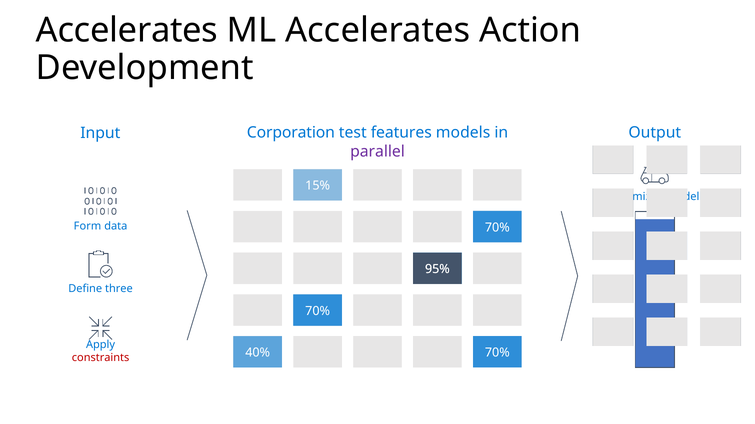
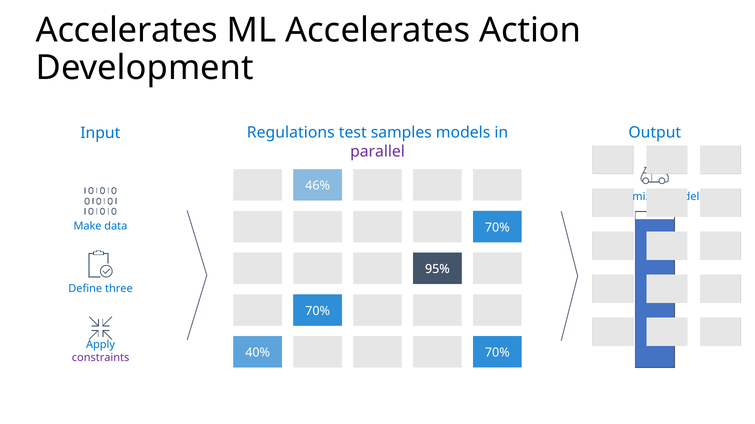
Corporation: Corporation -> Regulations (291, 133)
features: features -> samples (401, 133)
15%: 15% -> 46% (318, 186)
Form: Form -> Make (88, 227)
constraints colour: red -> purple (101, 358)
